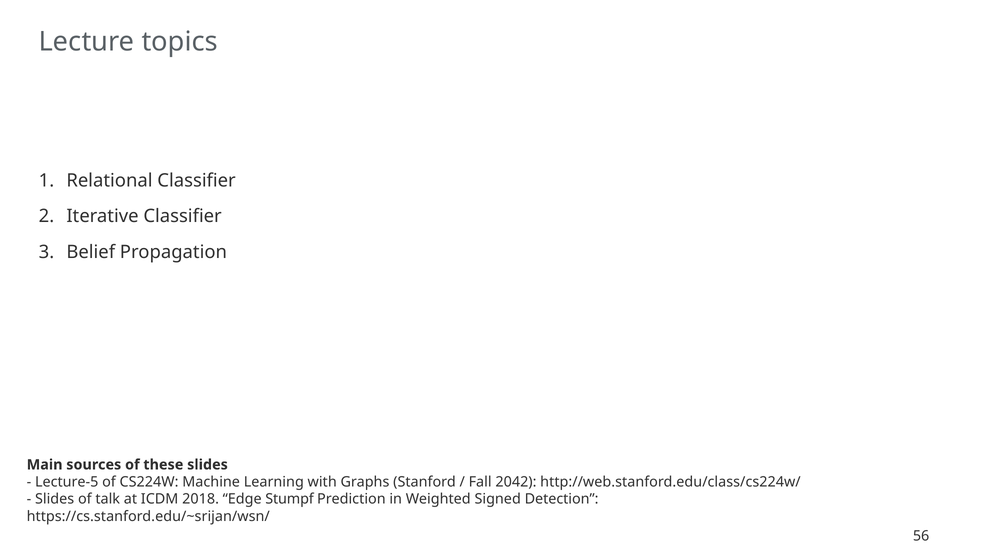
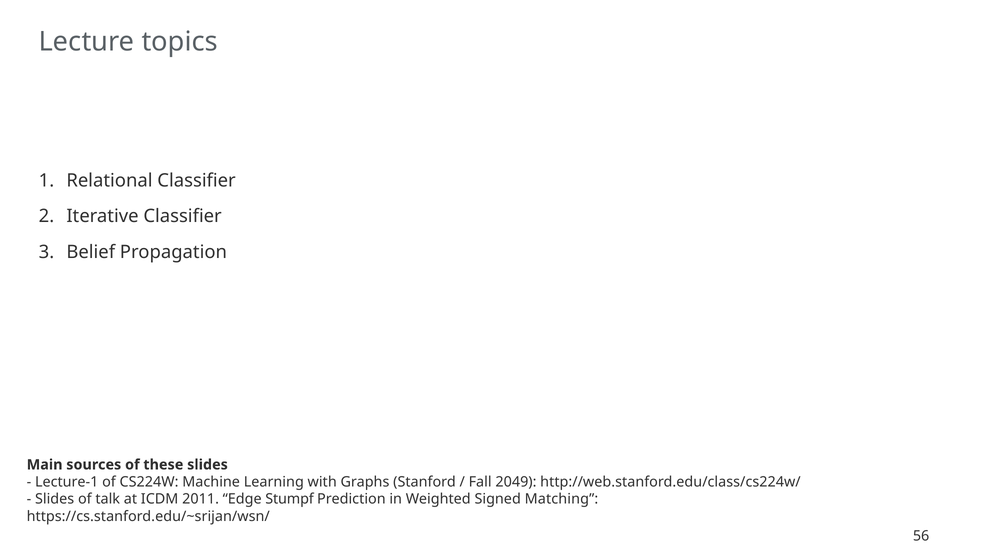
Lecture-5: Lecture-5 -> Lecture-1 (67, 482)
2042: 2042 -> 2049 (516, 482)
2018: 2018 -> 2011 (201, 499)
Detection: Detection -> Matching (561, 499)
